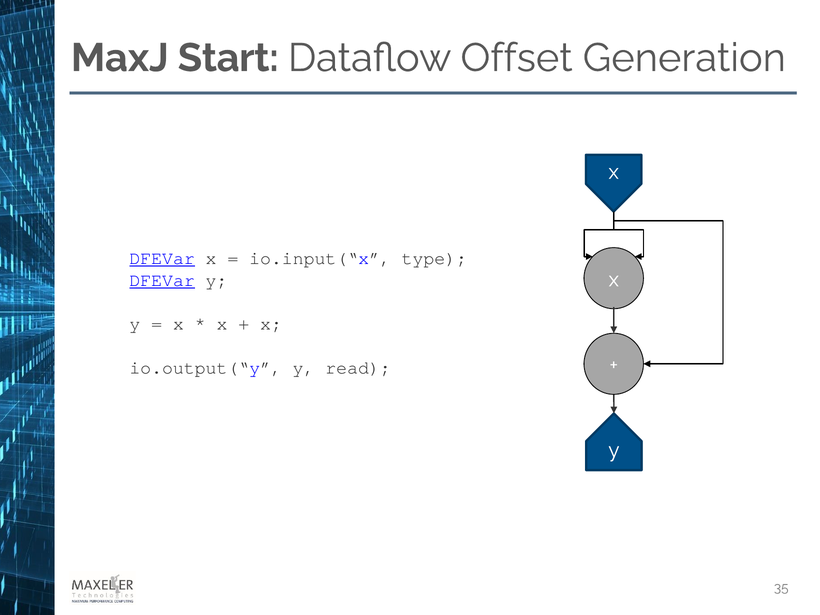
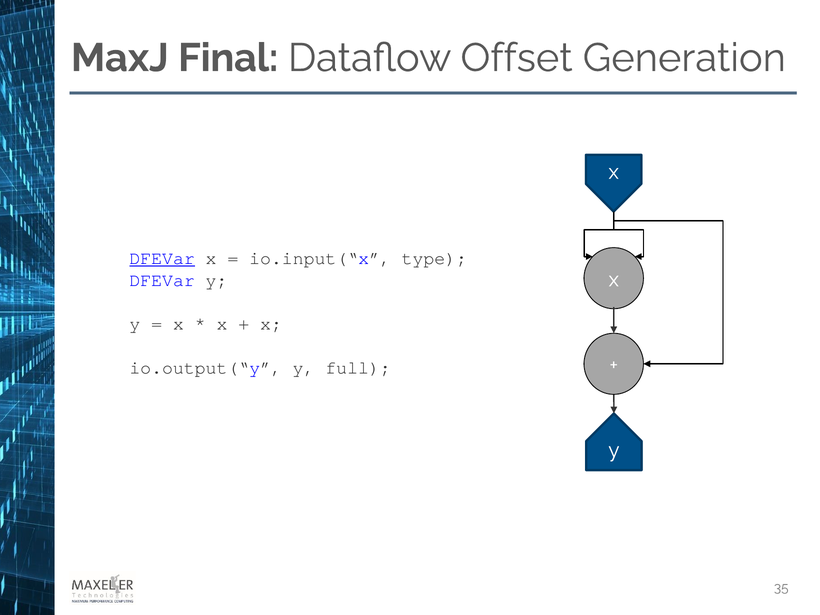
Start: Start -> Final (228, 58)
DFEVar underline: present -> none (162, 280)
read: read -> full (358, 368)
